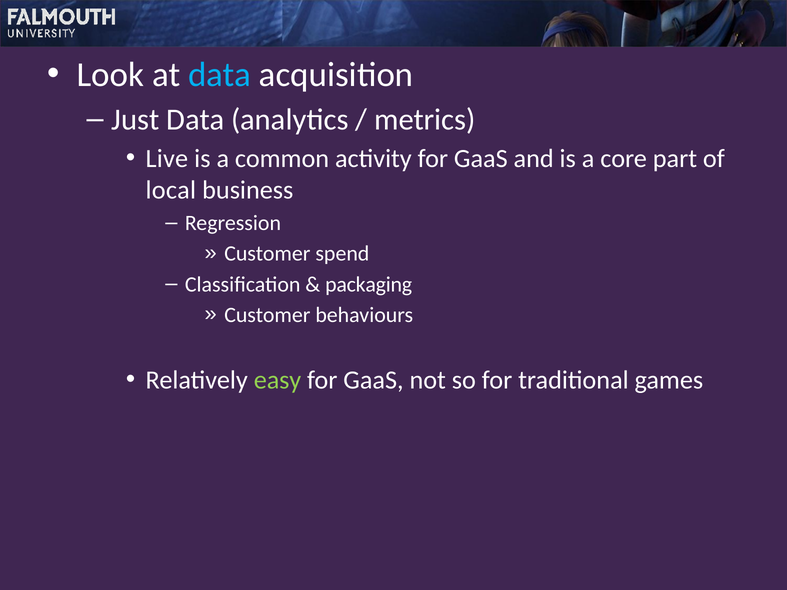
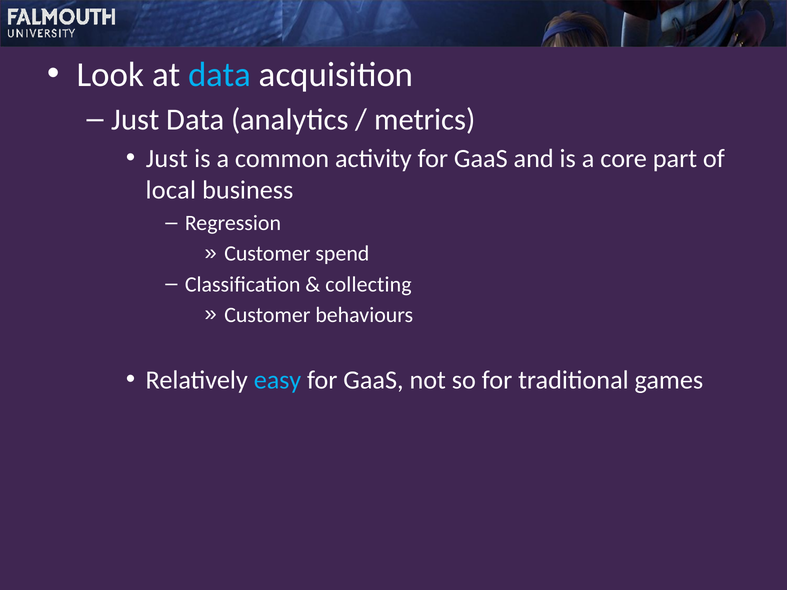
Live: Live -> Just (167, 159)
packaging: packaging -> collecting (368, 284)
easy colour: light green -> light blue (278, 380)
